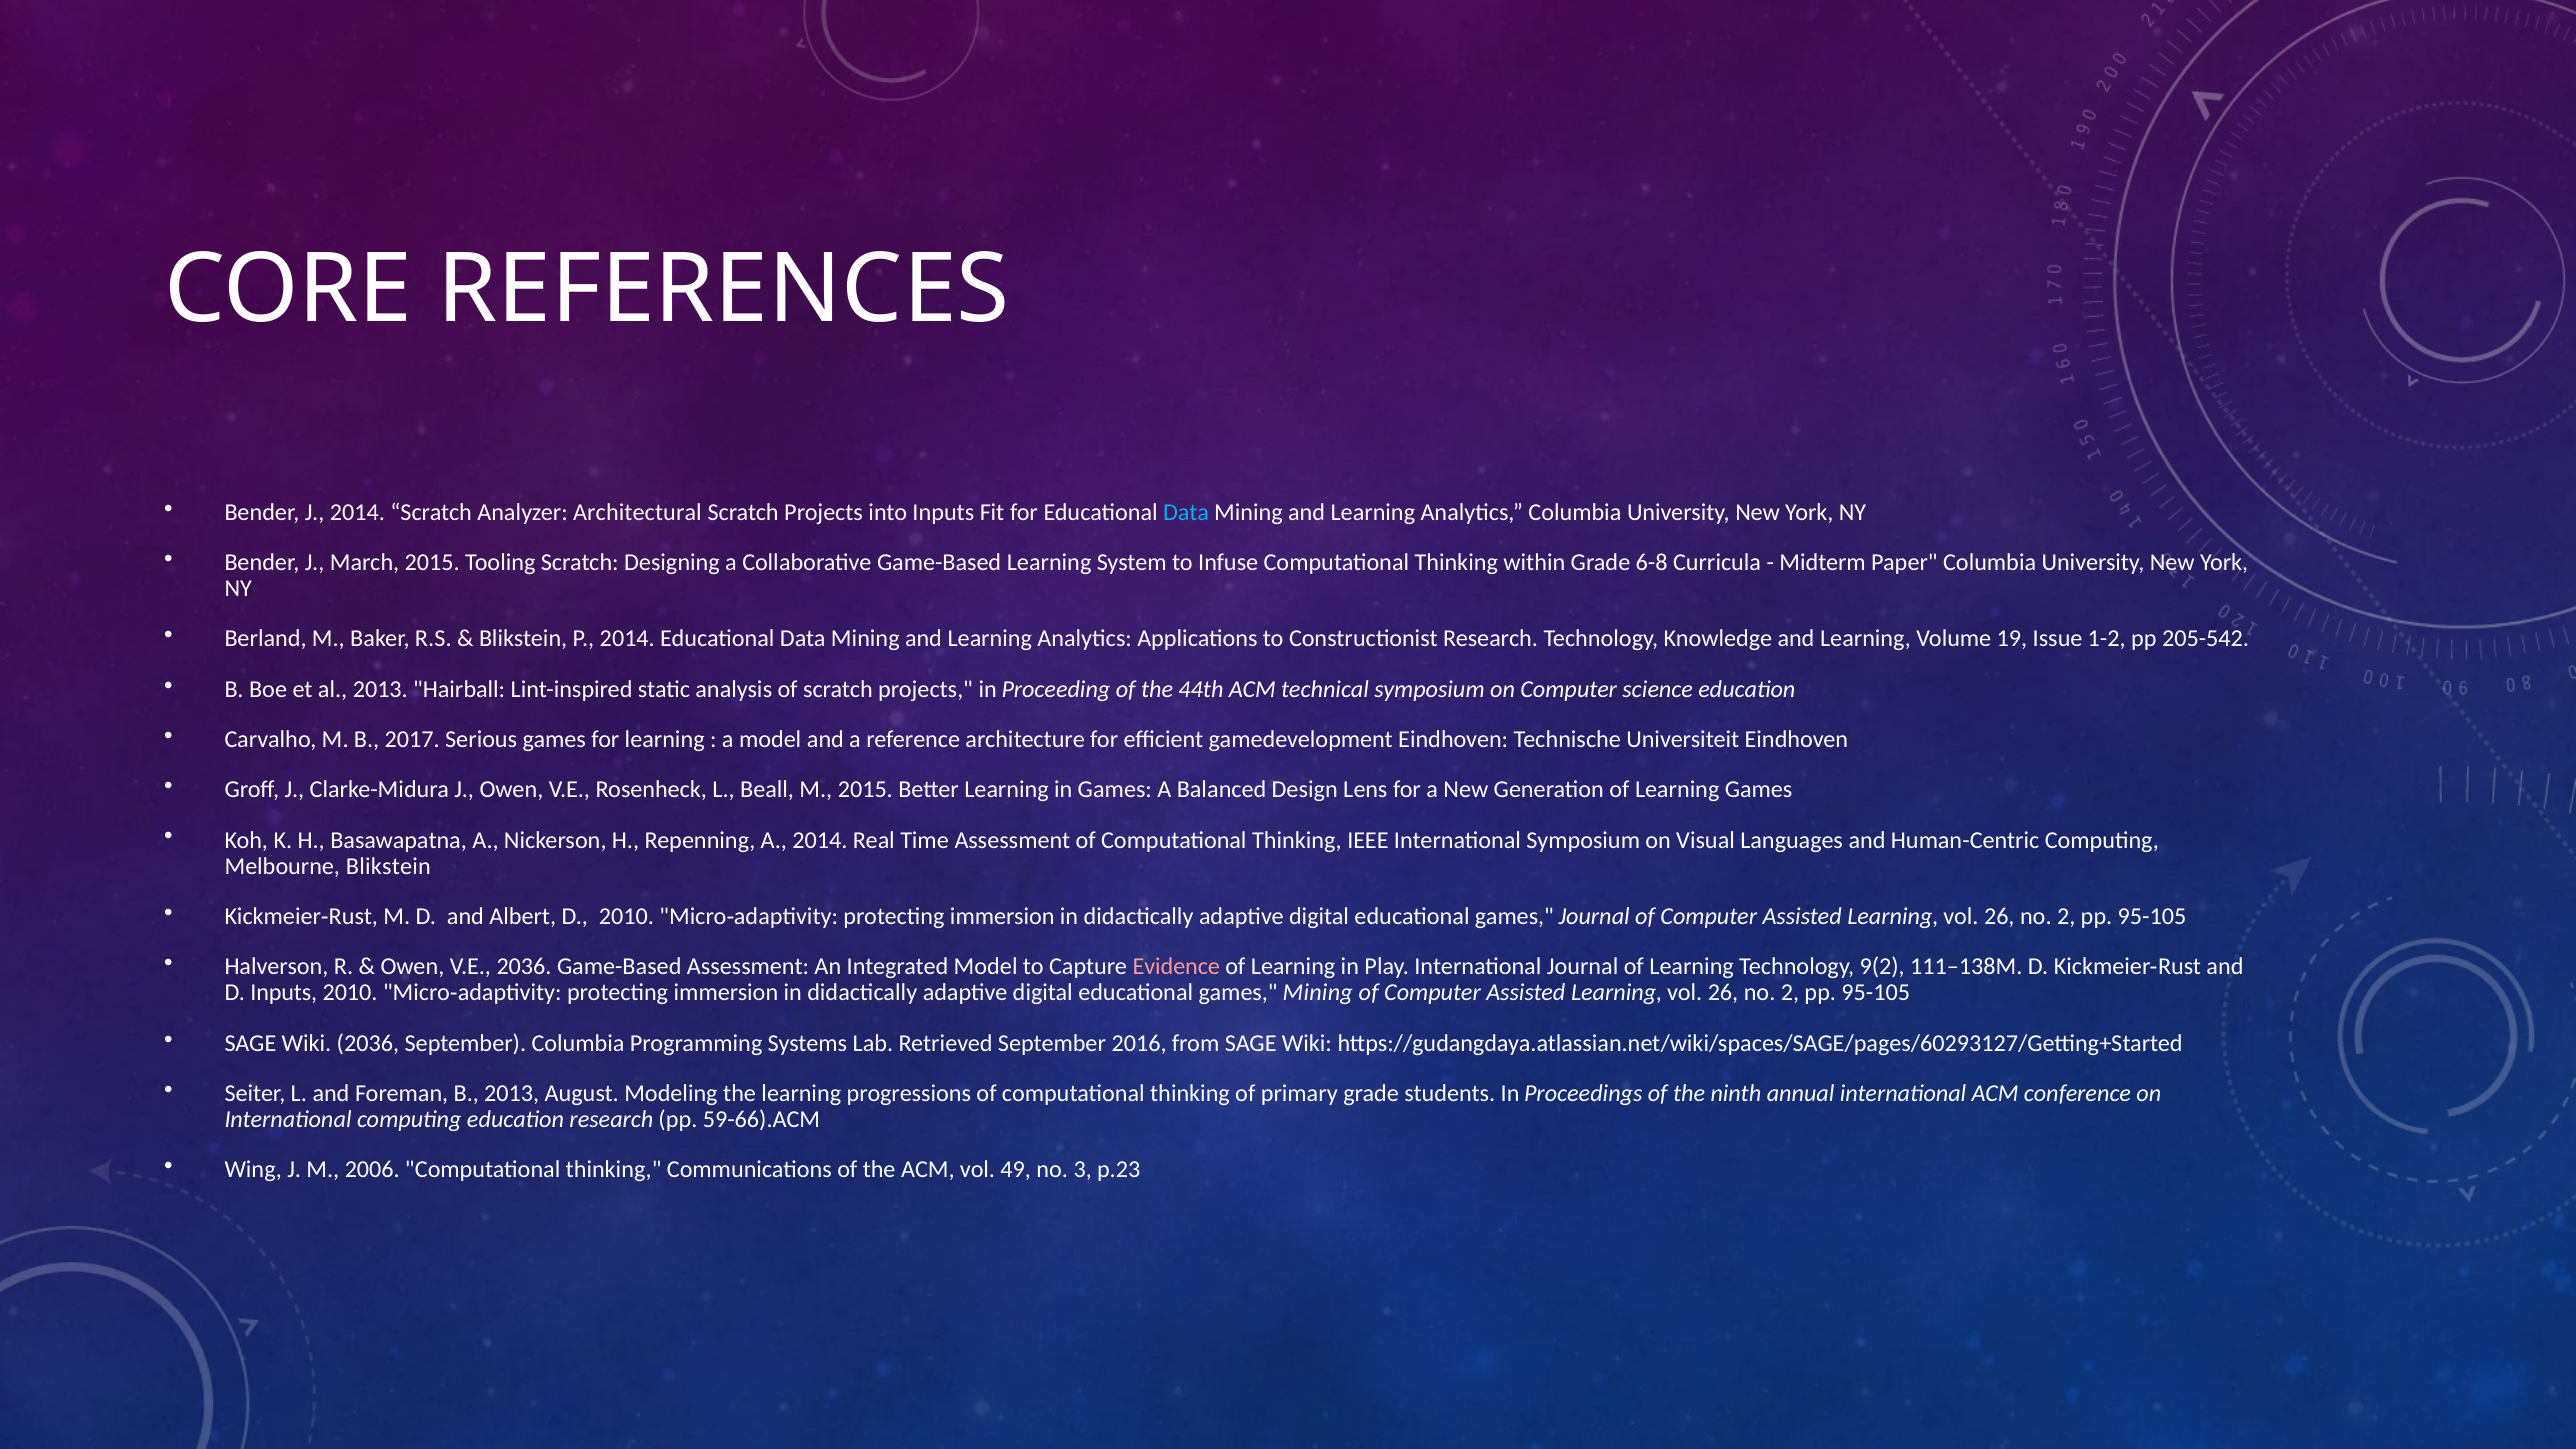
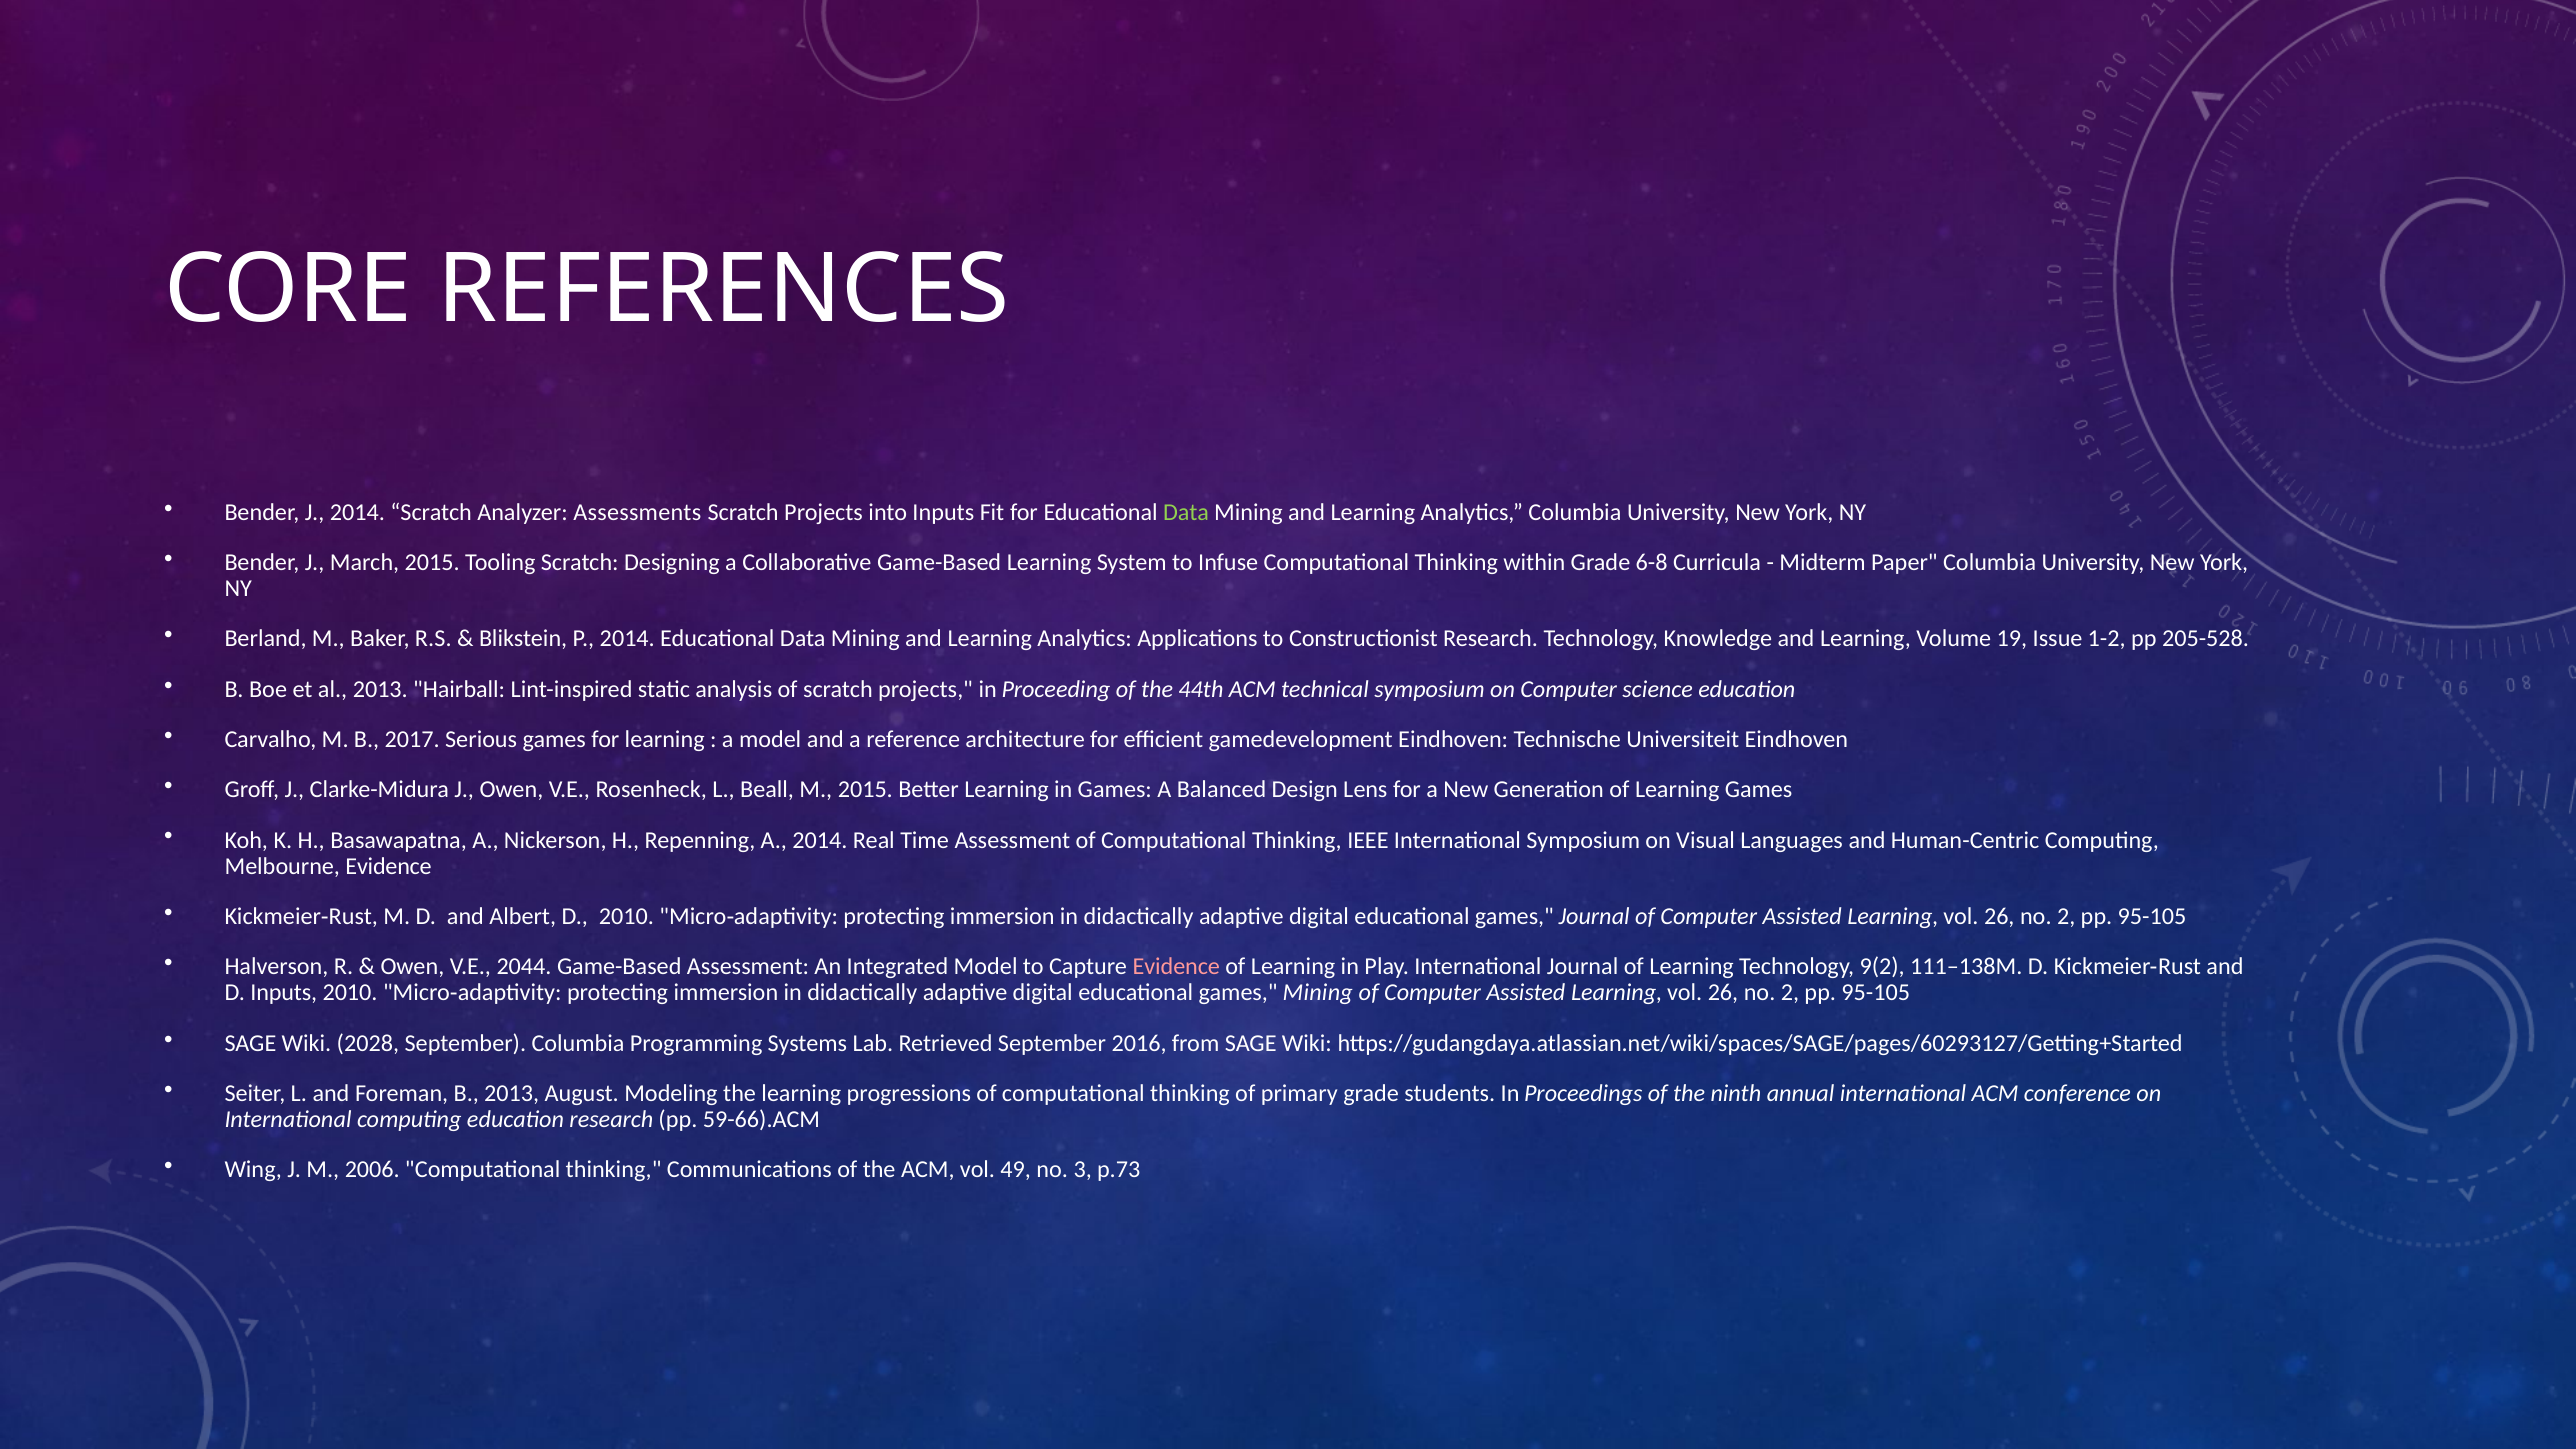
Architectural: Architectural -> Assessments (637, 512)
Data colour: light blue -> light green (1186, 512)
205-542: 205-542 -> 205-528 (2206, 639)
Melbourne Blikstein: Blikstein -> Evidence (389, 866)
V.E 2036: 2036 -> 2044 (524, 967)
Wiki 2036: 2036 -> 2028 (368, 1043)
p.23: p.23 -> p.73 (1119, 1170)
